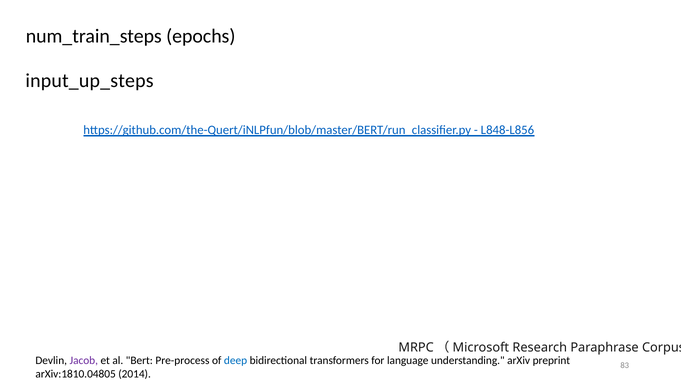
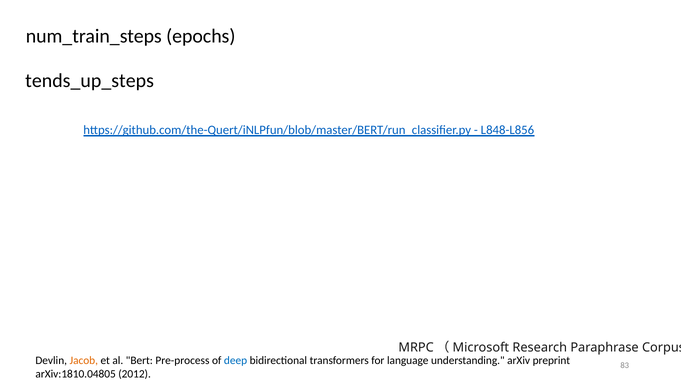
input_up_steps: input_up_steps -> tends_up_steps (90, 80)
Jacob colour: purple -> orange (84, 360)
2014: 2014 -> 2012 (135, 374)
